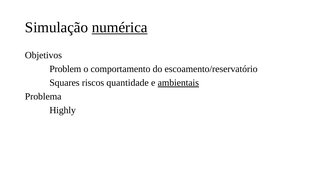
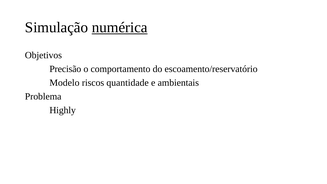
Problem: Problem -> Precisão (65, 69)
Squares: Squares -> Modelo (64, 83)
ambientais underline: present -> none (178, 83)
